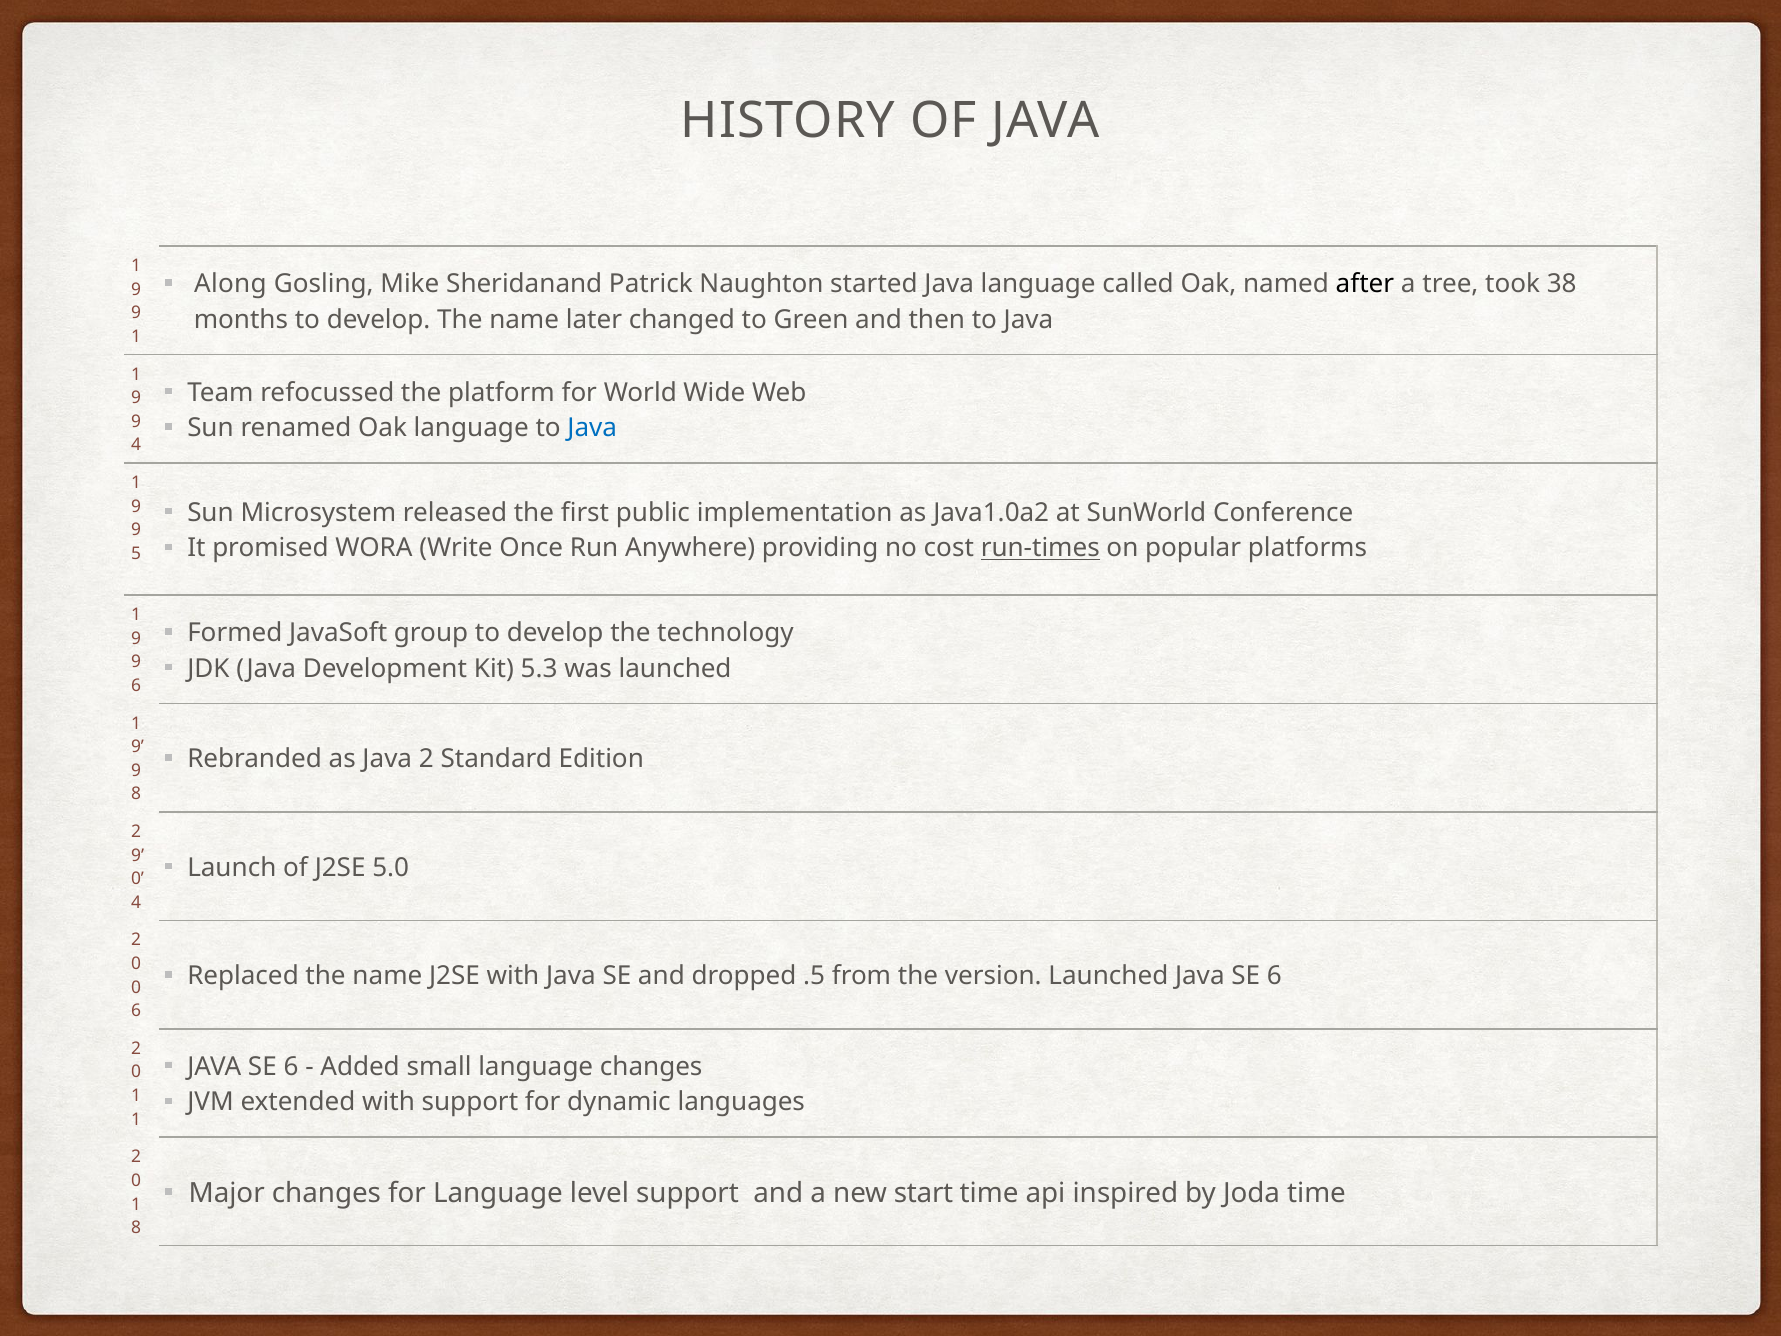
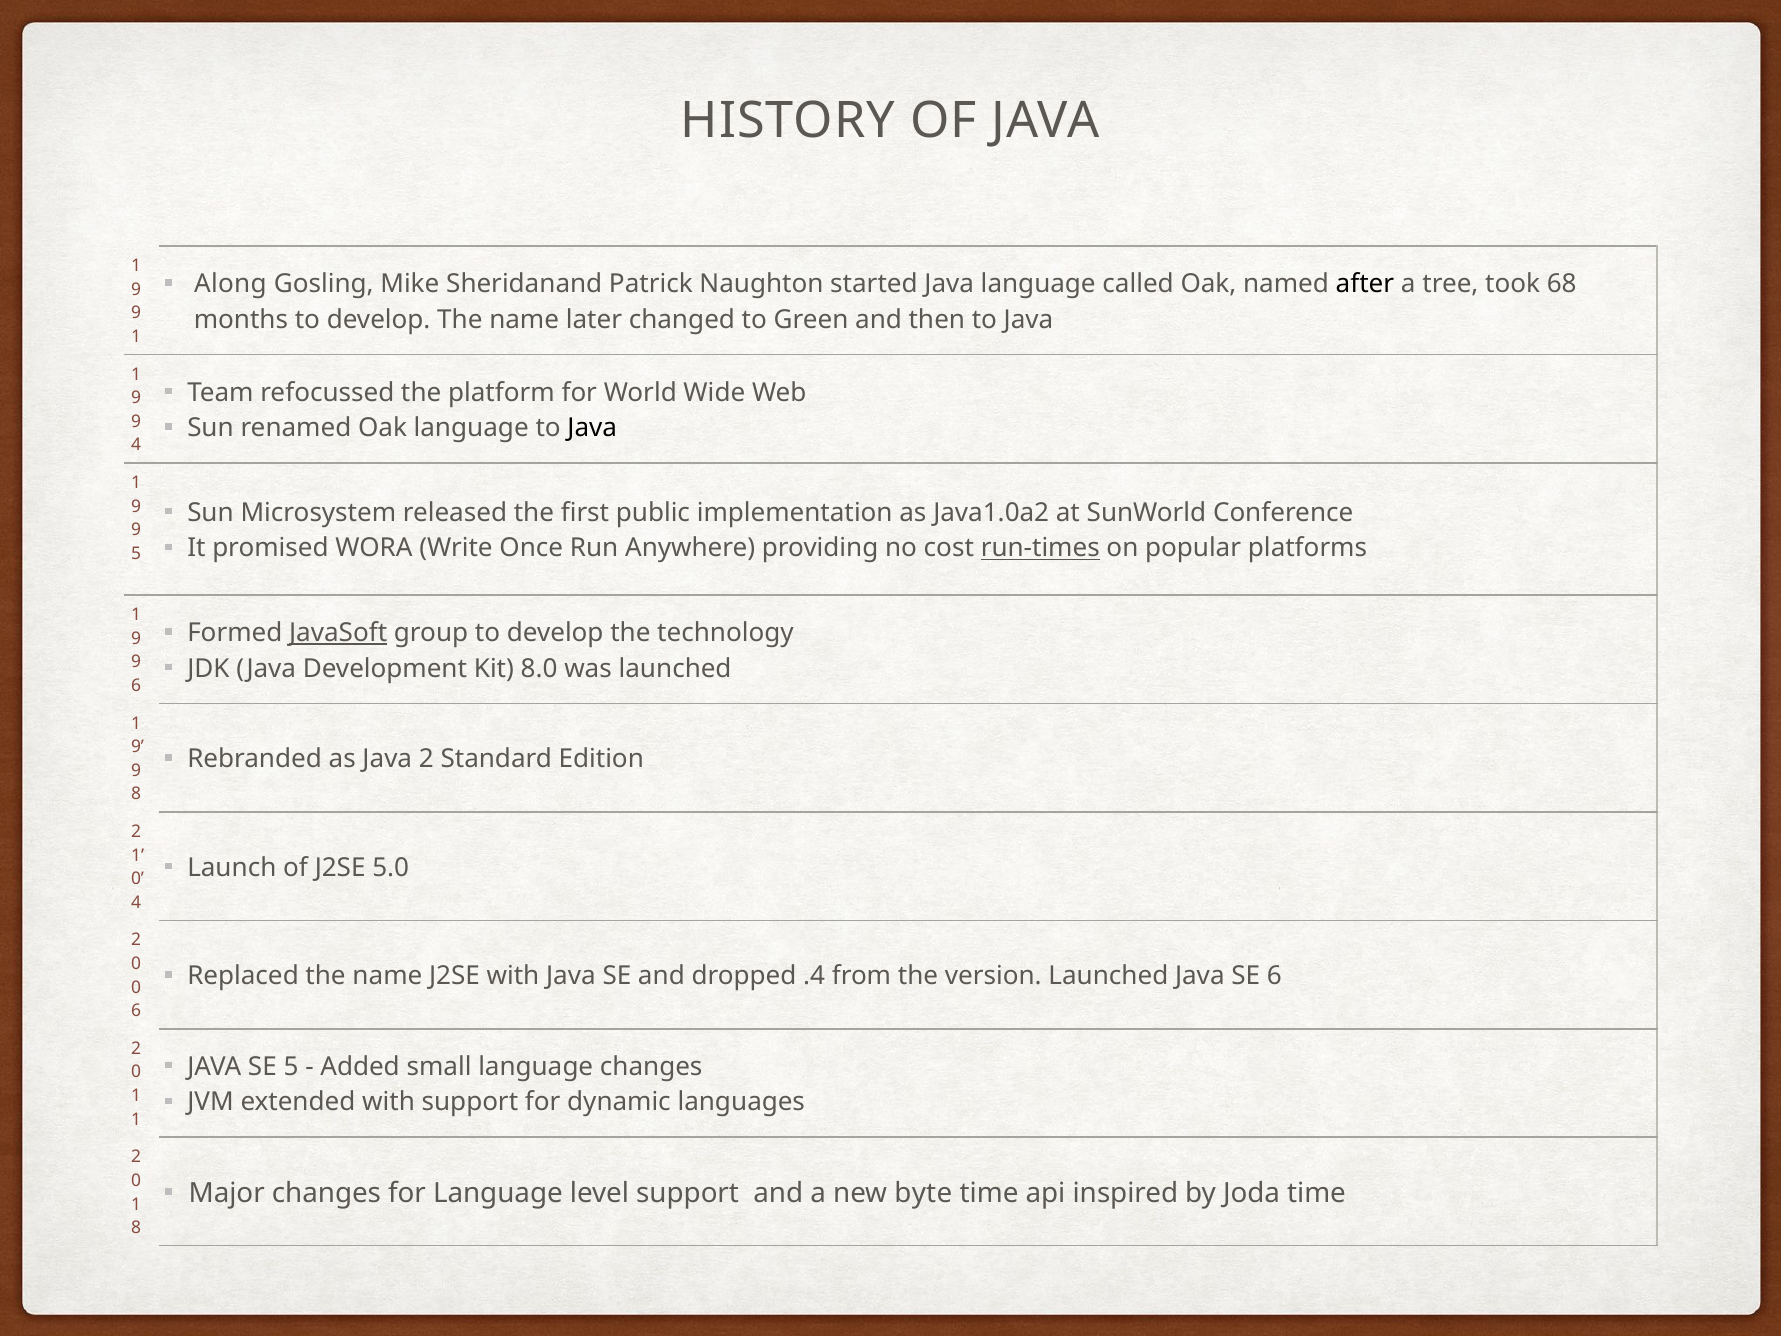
38: 38 -> 68 (1562, 284)
Java colour: blue -> black (592, 428)
JavaSoft underline: none -> present (338, 633)
5.3: 5.3 -> 8.0 (539, 668)
9: 9 -> 1 (138, 855)
.5: .5 -> .4 (814, 976)
6: 6 -> 5 (291, 1066)
start: start -> byte (923, 1193)
